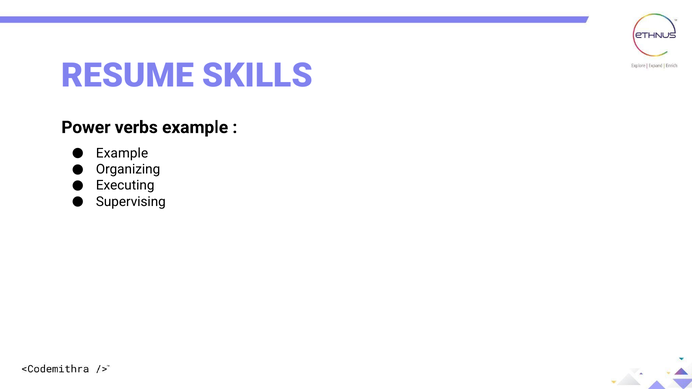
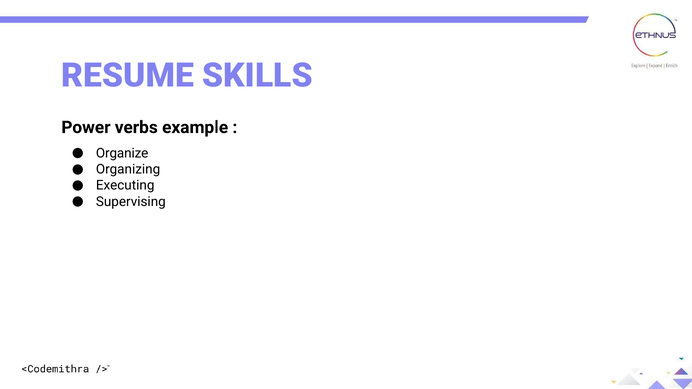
Example: Example -> Organize (122, 153)
